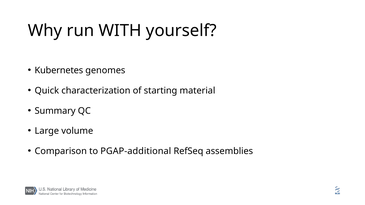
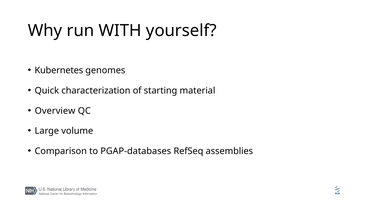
Summary: Summary -> Overview (55, 111)
PGAP-additional: PGAP-additional -> PGAP-databases (136, 151)
